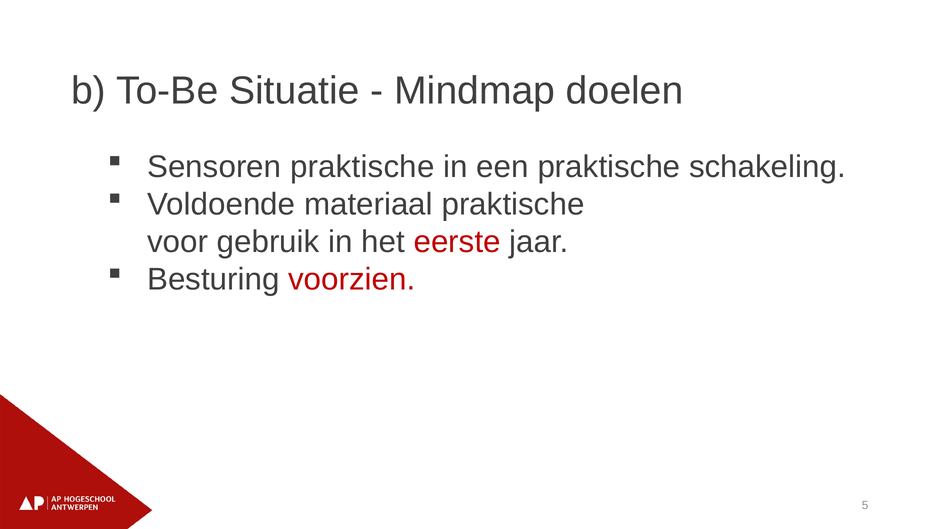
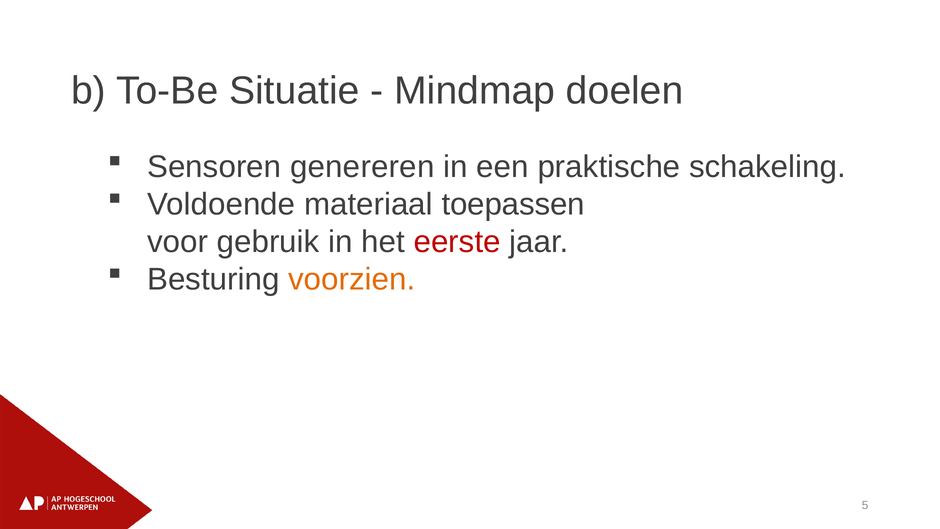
Sensoren praktische: praktische -> genereren (362, 167)
materiaal praktische: praktische -> toepassen (513, 204)
voorzien colour: red -> orange (352, 280)
